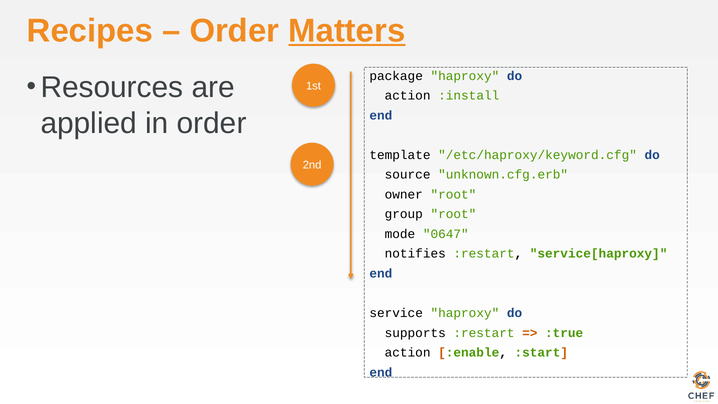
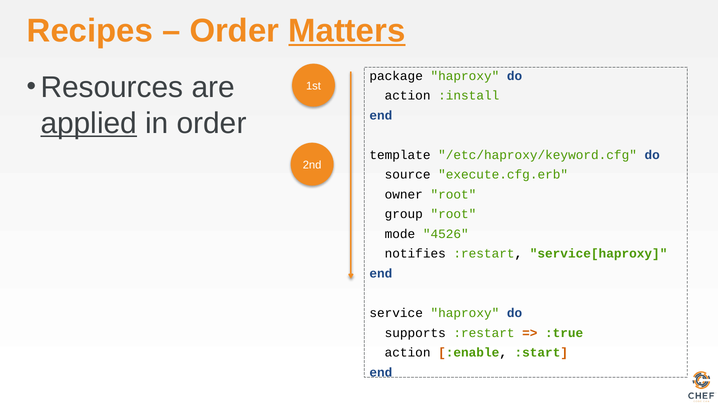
applied underline: none -> present (89, 123)
unknown.cfg.erb: unknown.cfg.erb -> execute.cfg.erb (503, 175)
0647: 0647 -> 4526 (446, 234)
